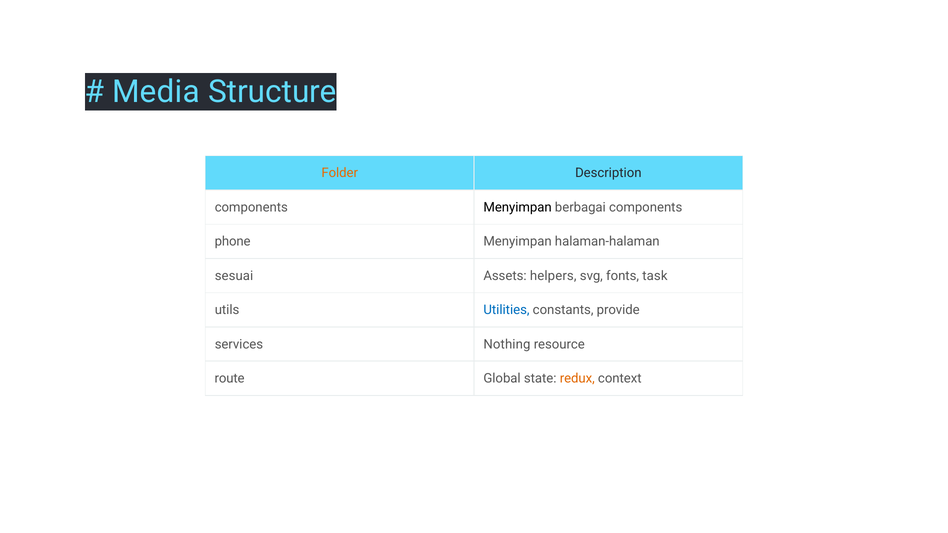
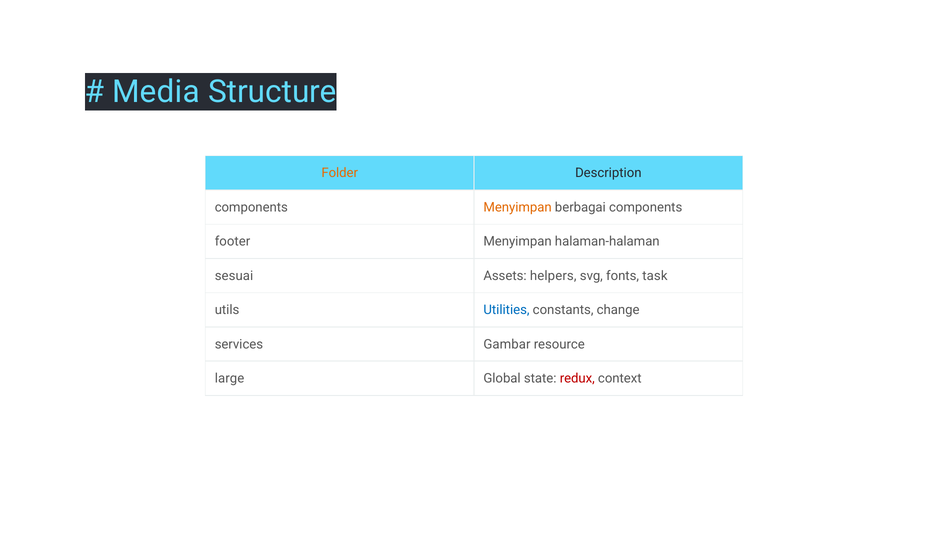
Menyimpan colour: black -> orange (518, 207)
phone: phone -> footer (233, 242)
provide: provide -> change (618, 310)
Nothing: Nothing -> Gambar (507, 344)
route: route -> large (230, 379)
redux colour: orange -> red (577, 379)
